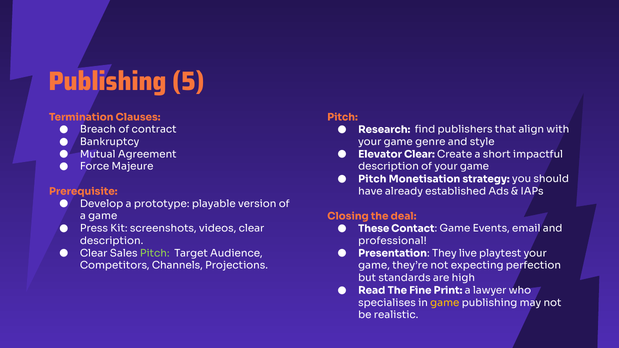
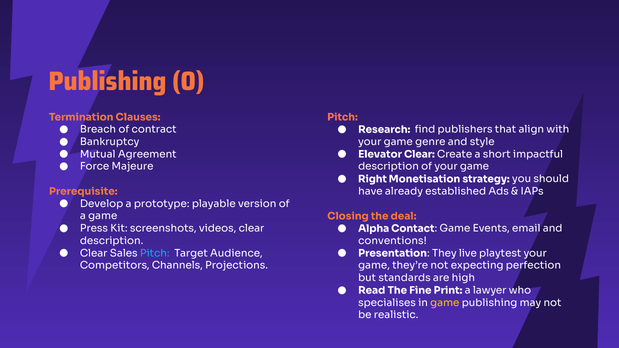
5: 5 -> 0 (188, 81)
Pitch: Pitch -> Right (372, 179)
These: These -> Alpha (374, 229)
professional: professional -> conventions (392, 241)
Pitch colour: light green -> light blue (155, 253)
